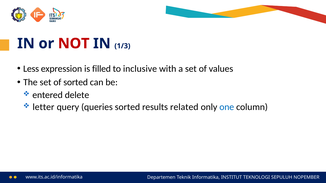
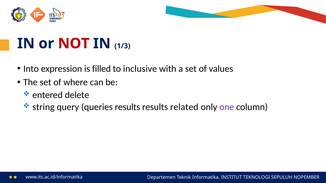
Less: Less -> Into (31, 69)
of sorted: sorted -> where (76, 82)
letter: letter -> string (43, 107)
queries sorted: sorted -> results (128, 107)
one colour: blue -> purple (227, 107)
